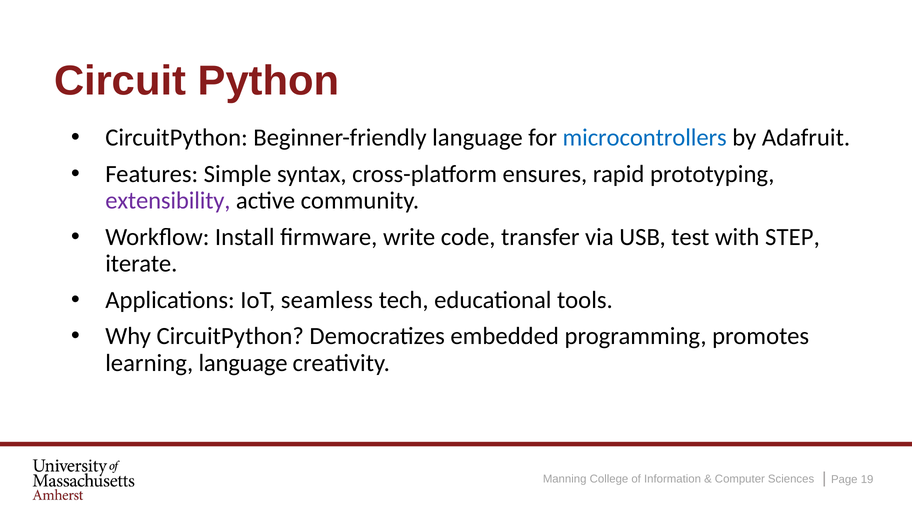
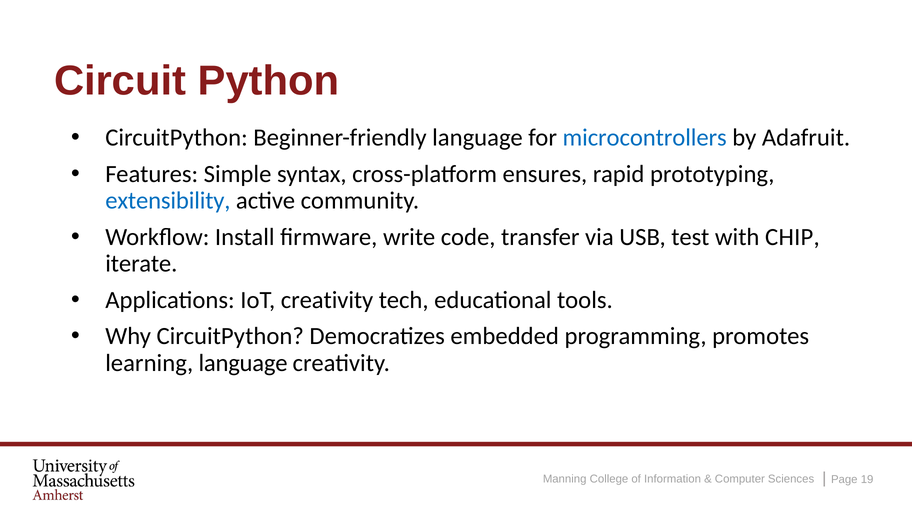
extensibility colour: purple -> blue (168, 201)
STEP: STEP -> CHIP (792, 237)
IoT seamless: seamless -> creativity (327, 300)
